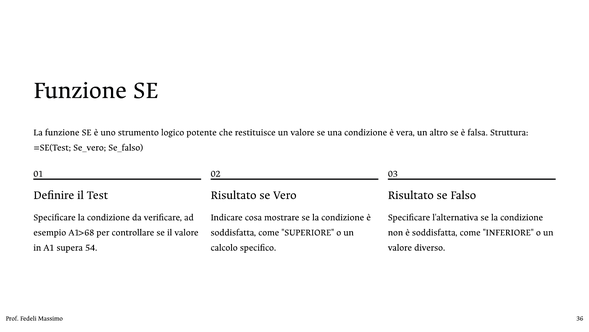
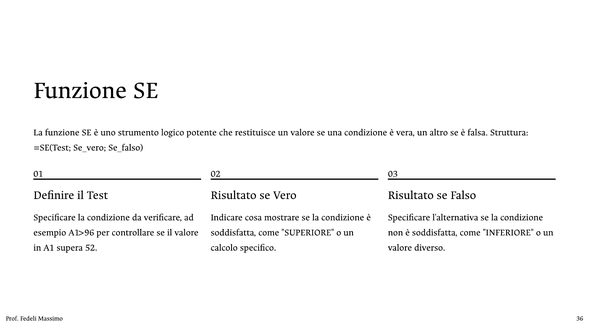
A1>68: A1>68 -> A1>96 (81, 232)
54: 54 -> 52 (91, 247)
